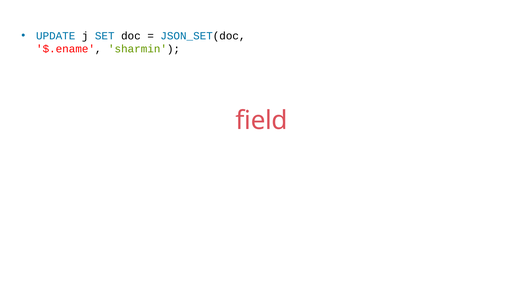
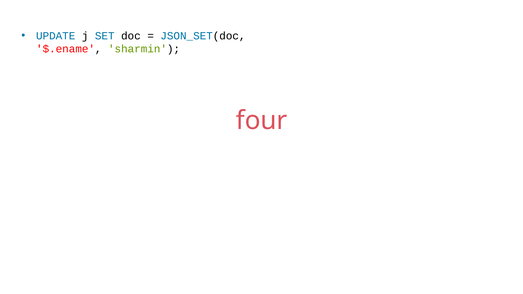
field: field -> four (262, 121)
